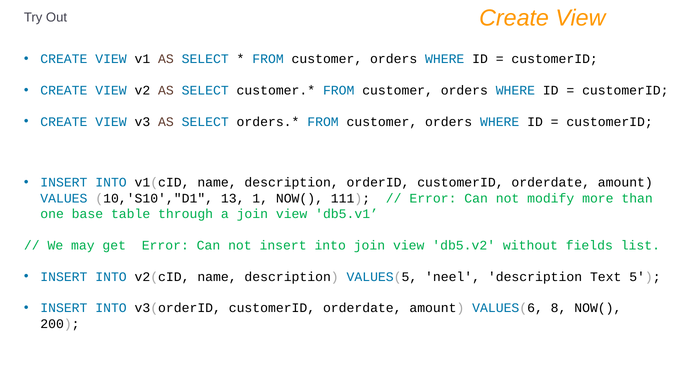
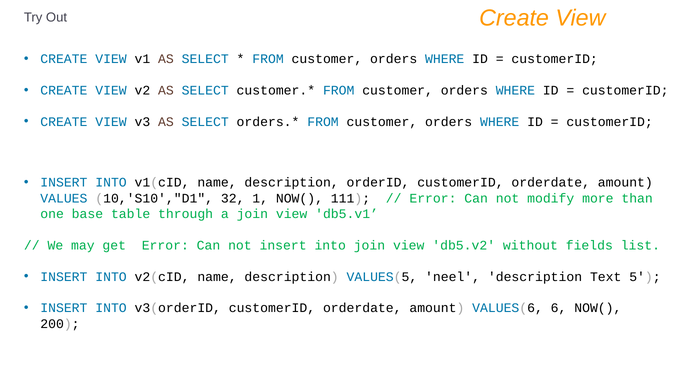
13: 13 -> 32 (233, 199)
8: 8 -> 6 (559, 309)
